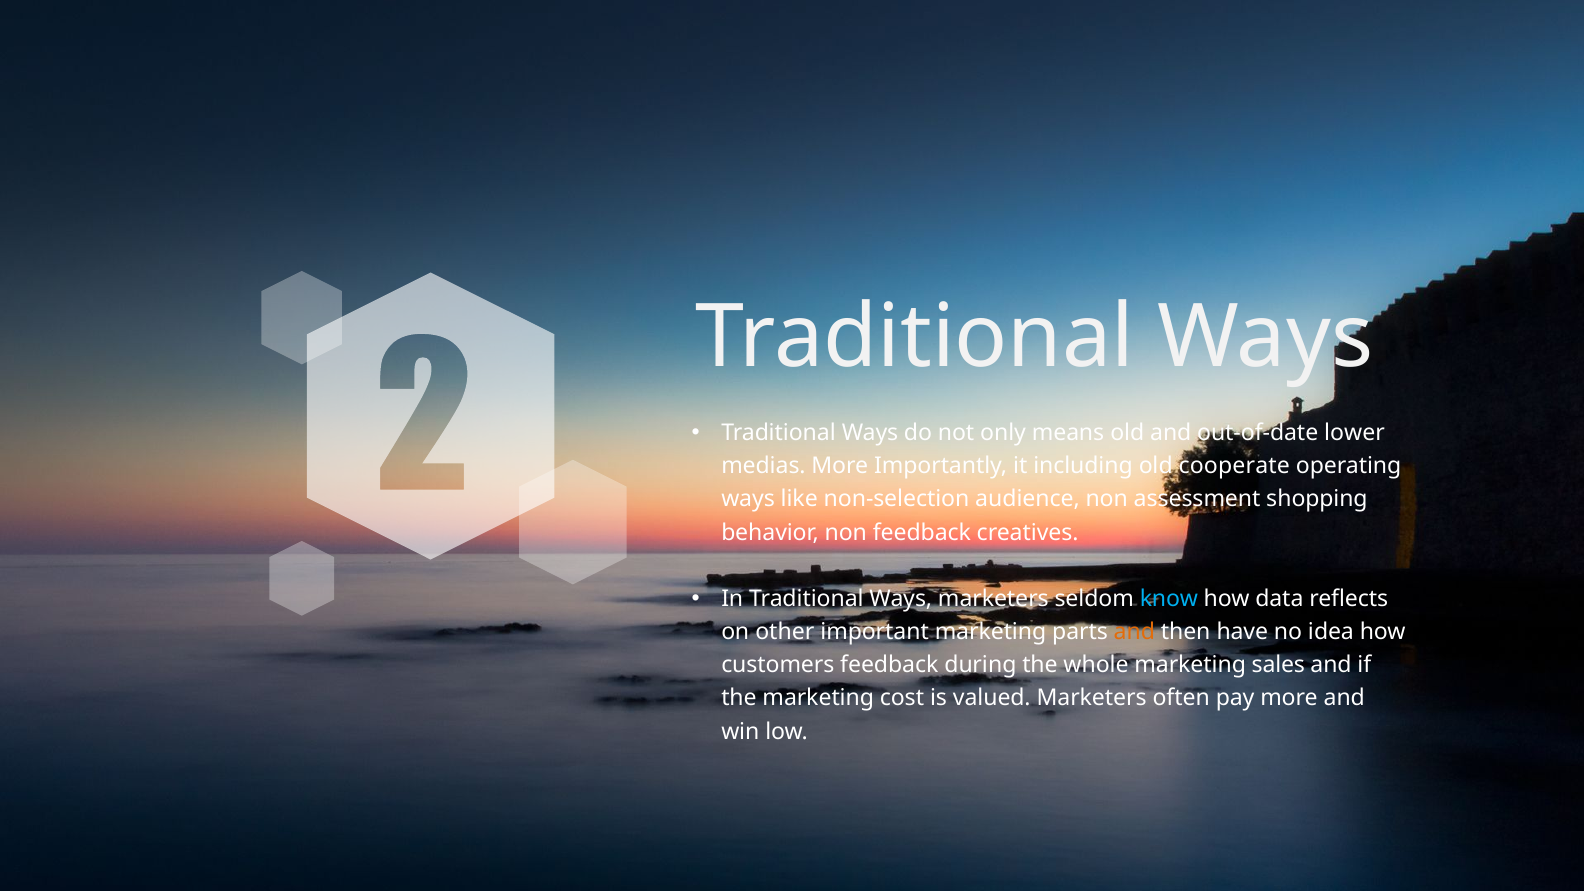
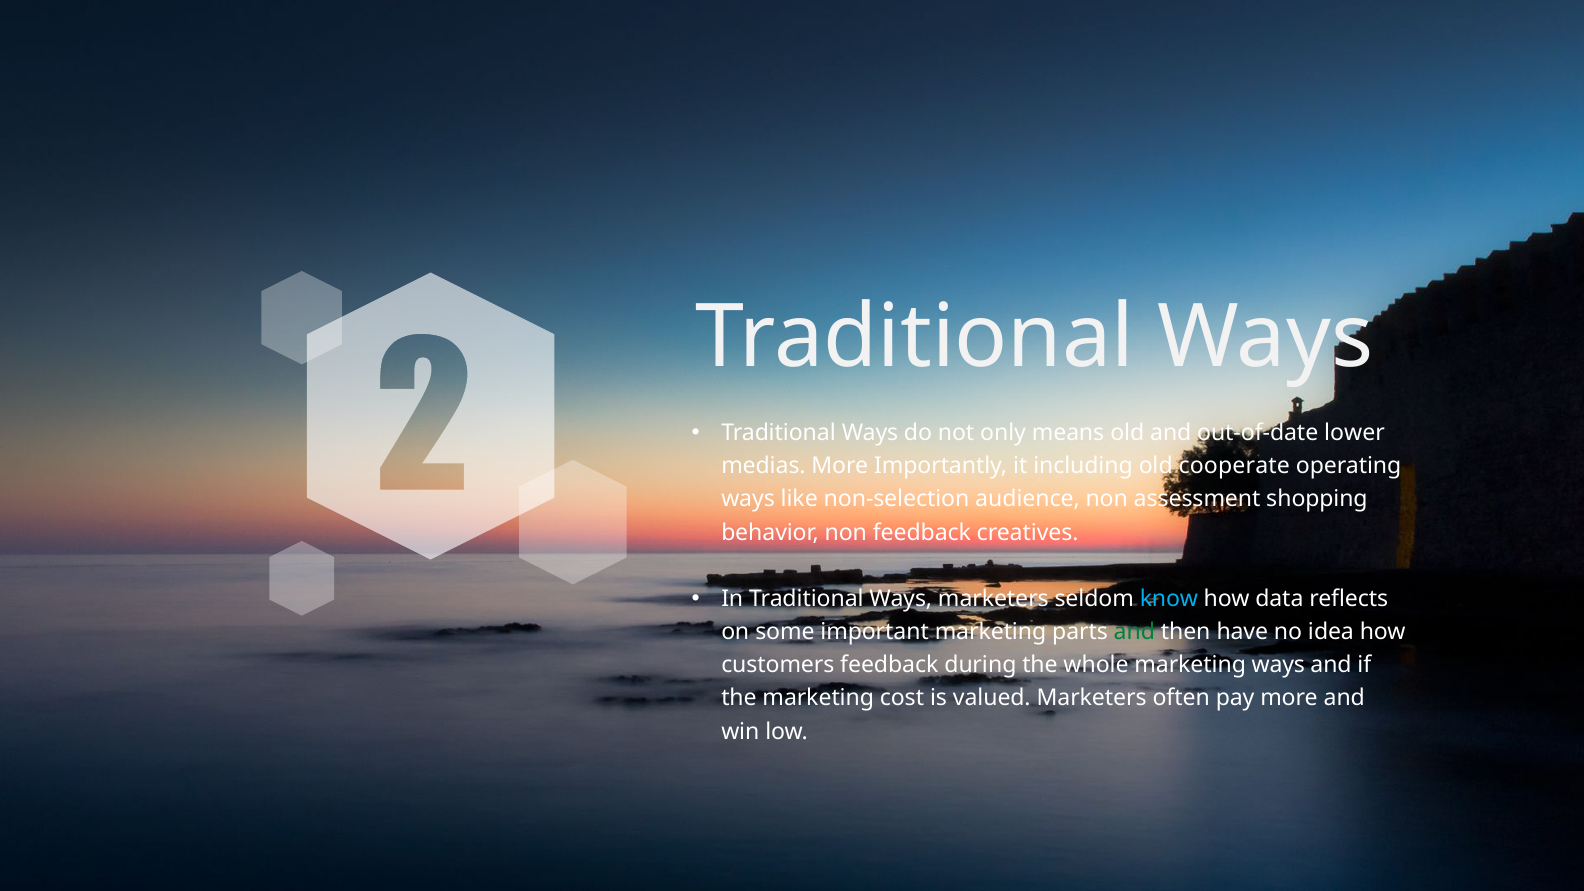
other: other -> some (785, 632)
and colour: orange -> green (1134, 632)
marketing sales: sales -> ways (1278, 665)
